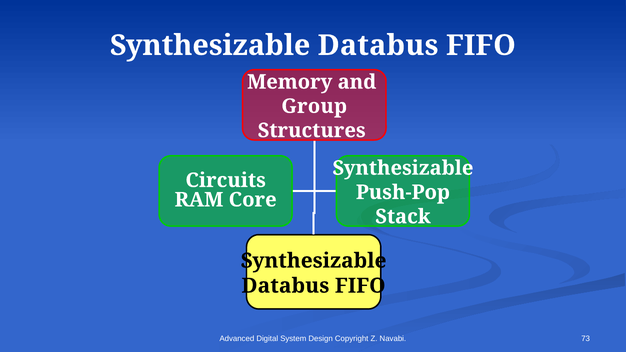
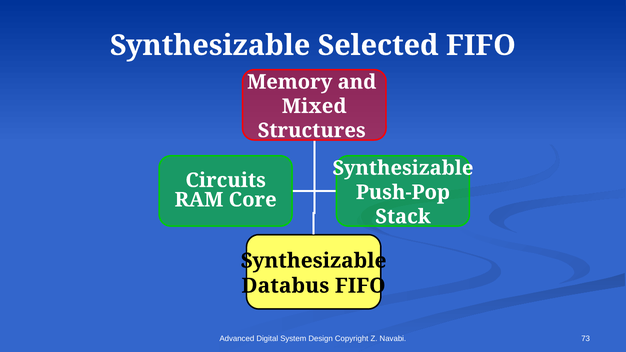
Databus: Databus -> Selected (378, 45)
Group: Group -> Mixed (314, 106)
